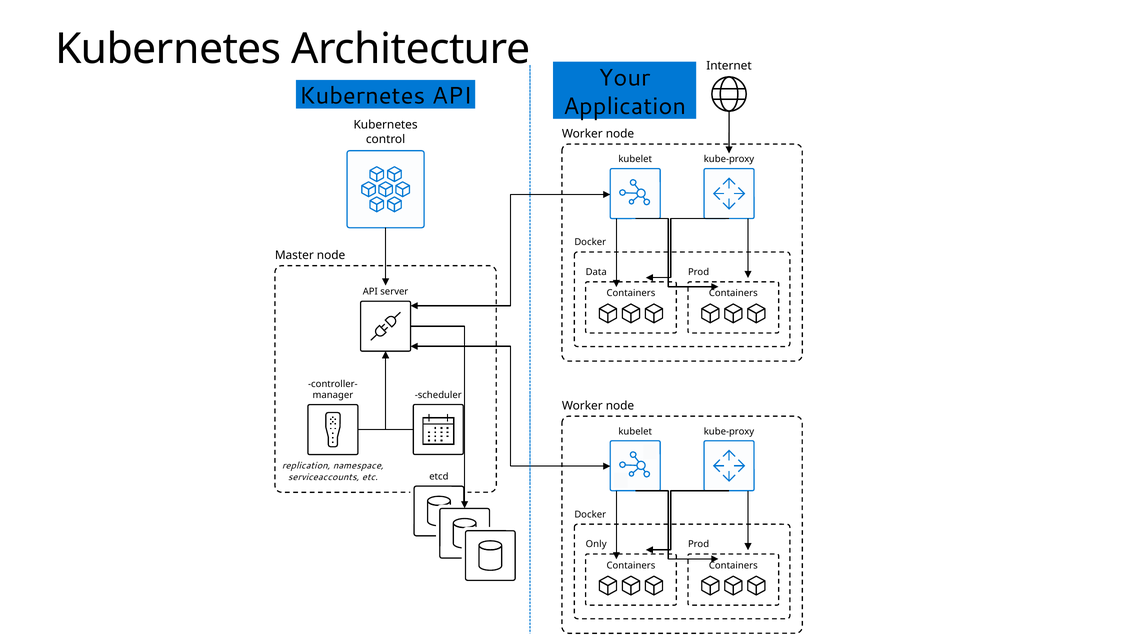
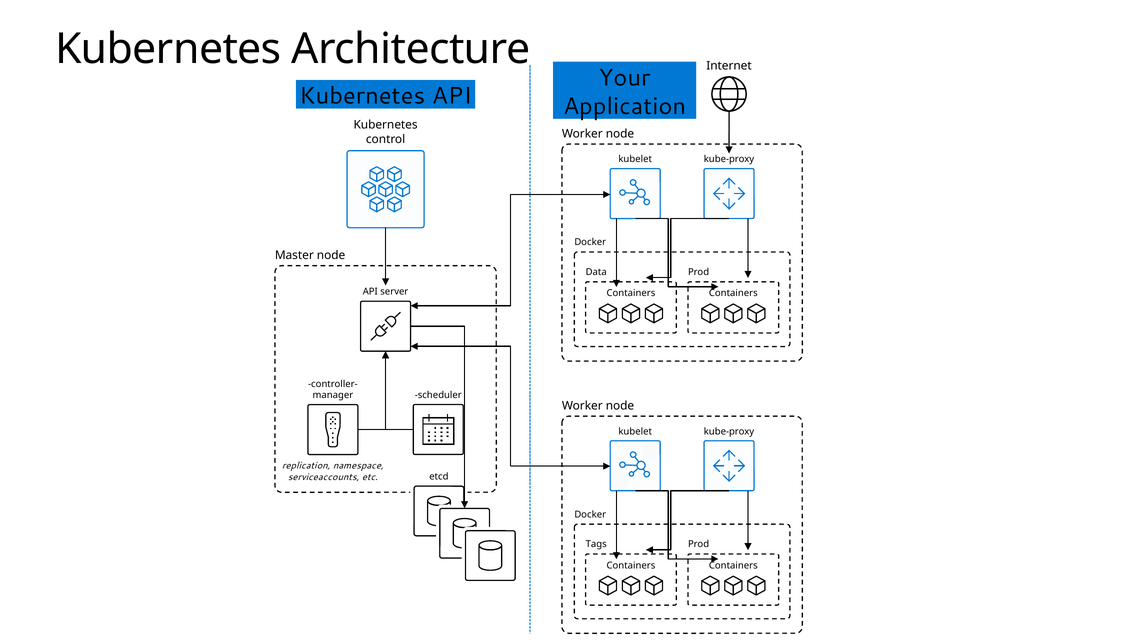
Only: Only -> Tags (596, 545)
